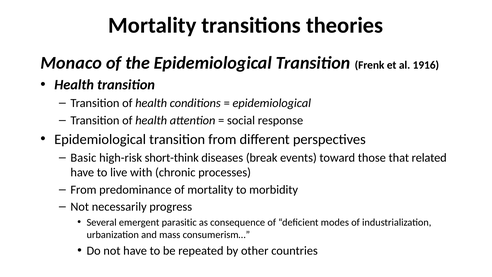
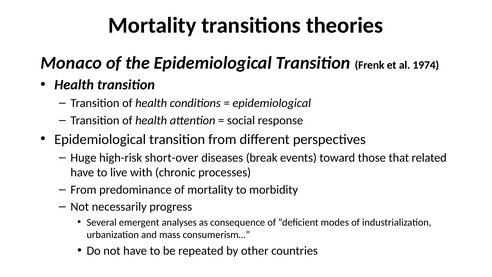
1916: 1916 -> 1974 (426, 65)
Basic: Basic -> Huge (83, 158)
short-think: short-think -> short-over (172, 158)
parasitic: parasitic -> analyses (179, 222)
